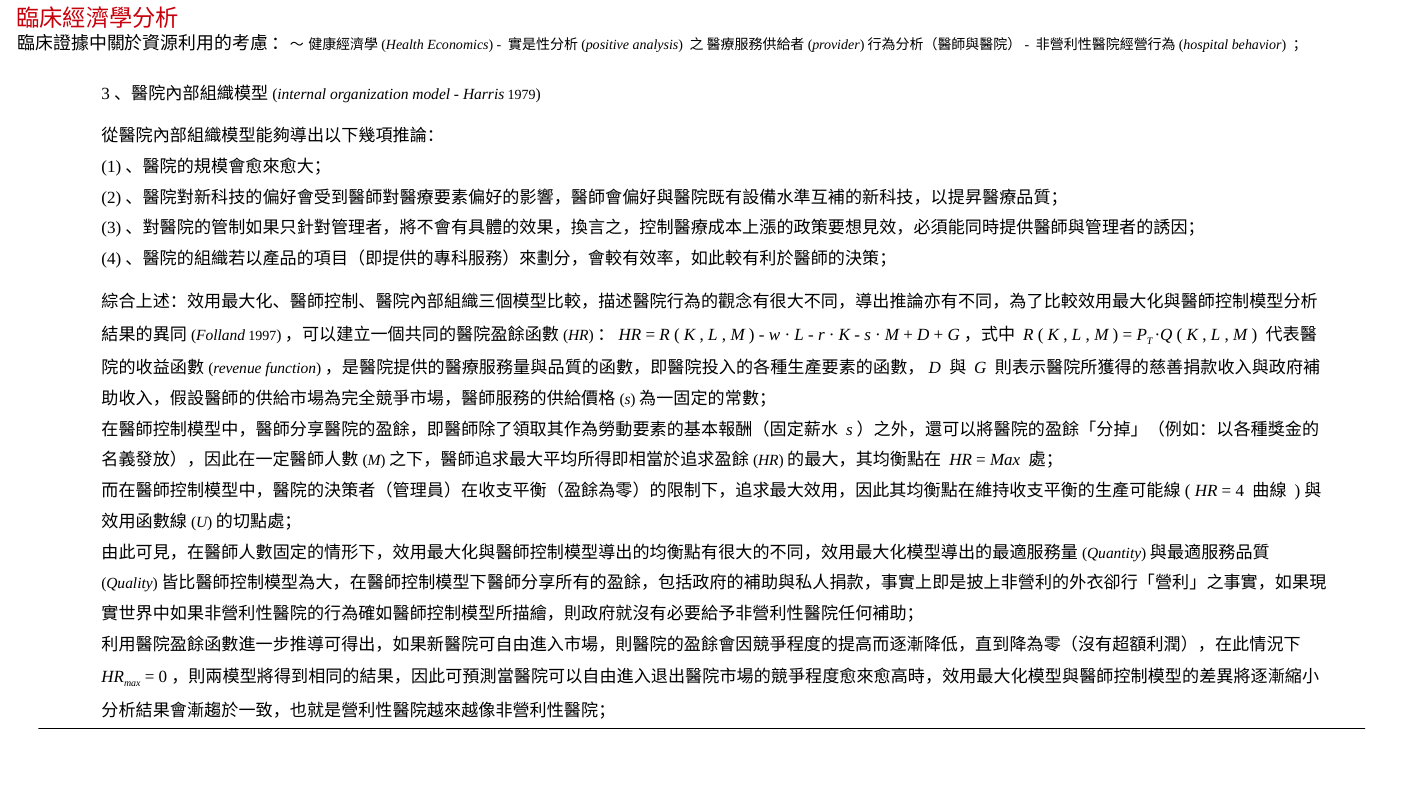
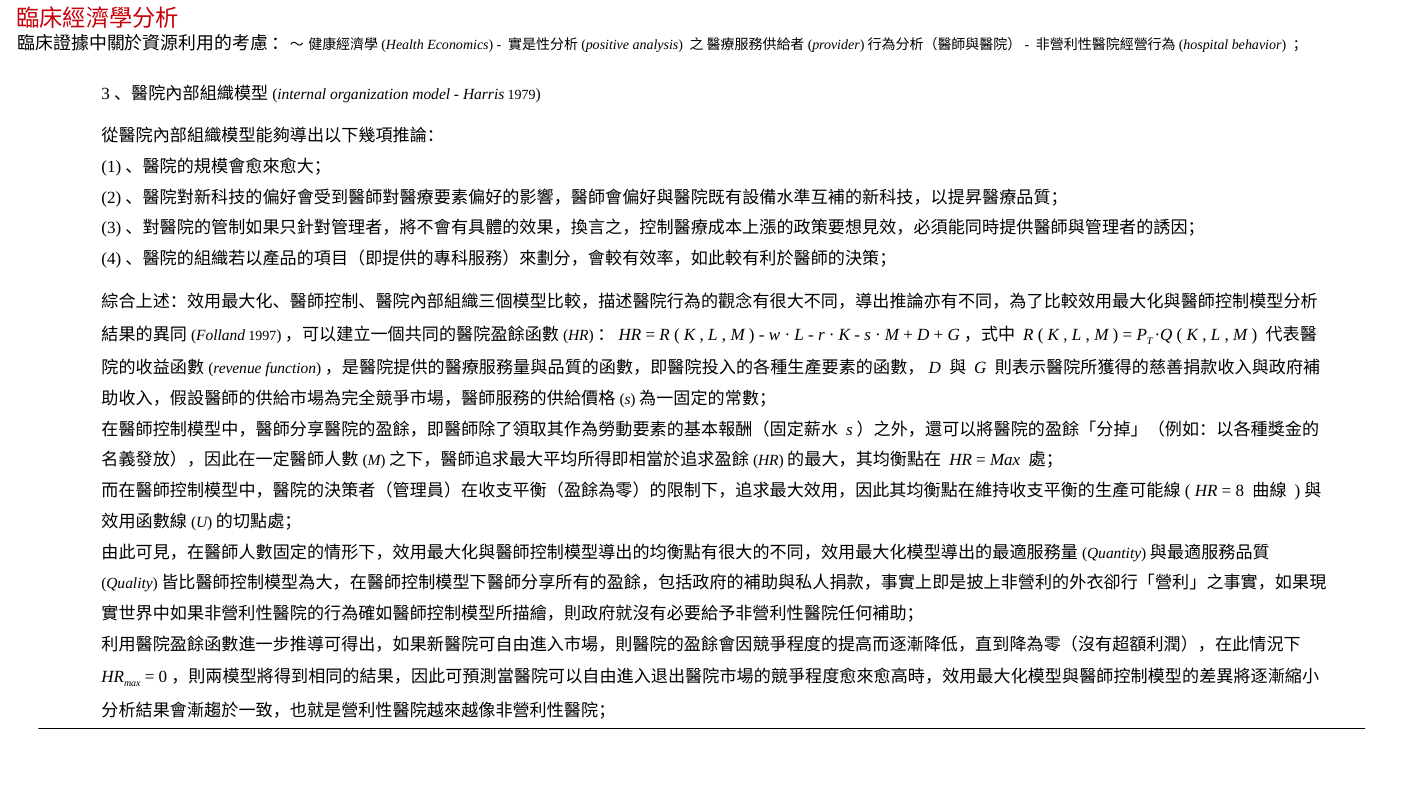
4: 4 -> 8 (1240, 491)
